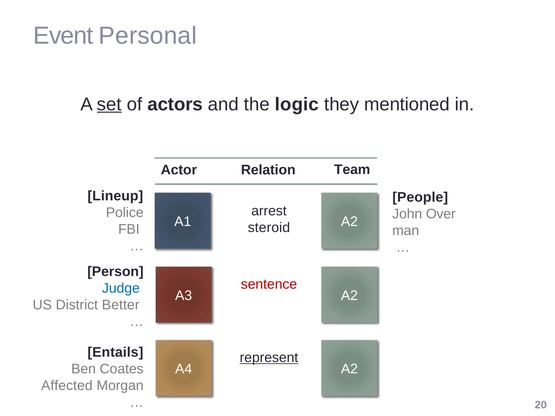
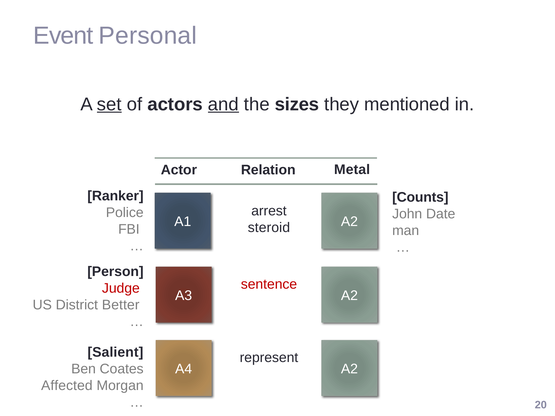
and underline: none -> present (223, 104)
logic: logic -> sizes (297, 104)
Team: Team -> Metal (352, 170)
Lineup: Lineup -> Ranker (115, 196)
People: People -> Counts (420, 197)
Over: Over -> Date (441, 214)
Judge colour: blue -> red (121, 288)
Entails: Entails -> Salient (115, 352)
represent underline: present -> none (269, 358)
